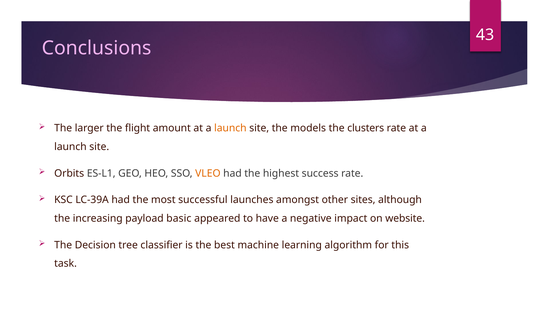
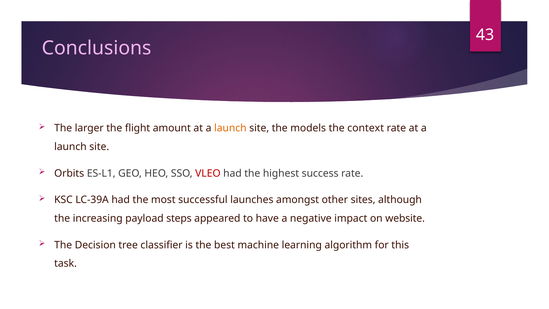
clusters: clusters -> context (366, 128)
VLEO colour: orange -> red (208, 173)
basic: basic -> steps (179, 218)
